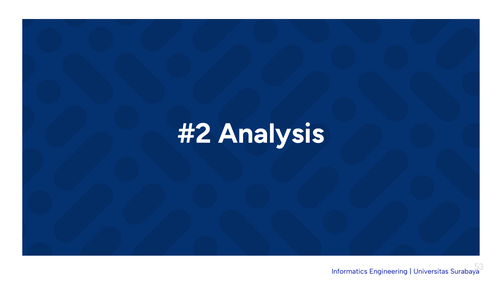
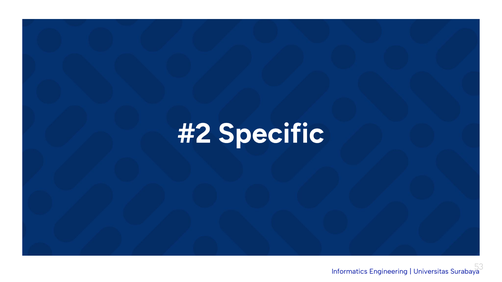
Analysis: Analysis -> Specific (271, 134)
